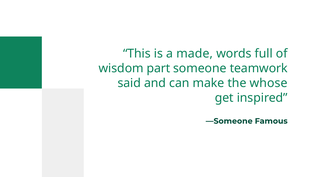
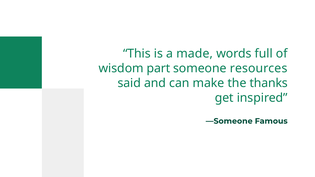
teamwork: teamwork -> resources (259, 68)
whose: whose -> thanks (269, 83)
